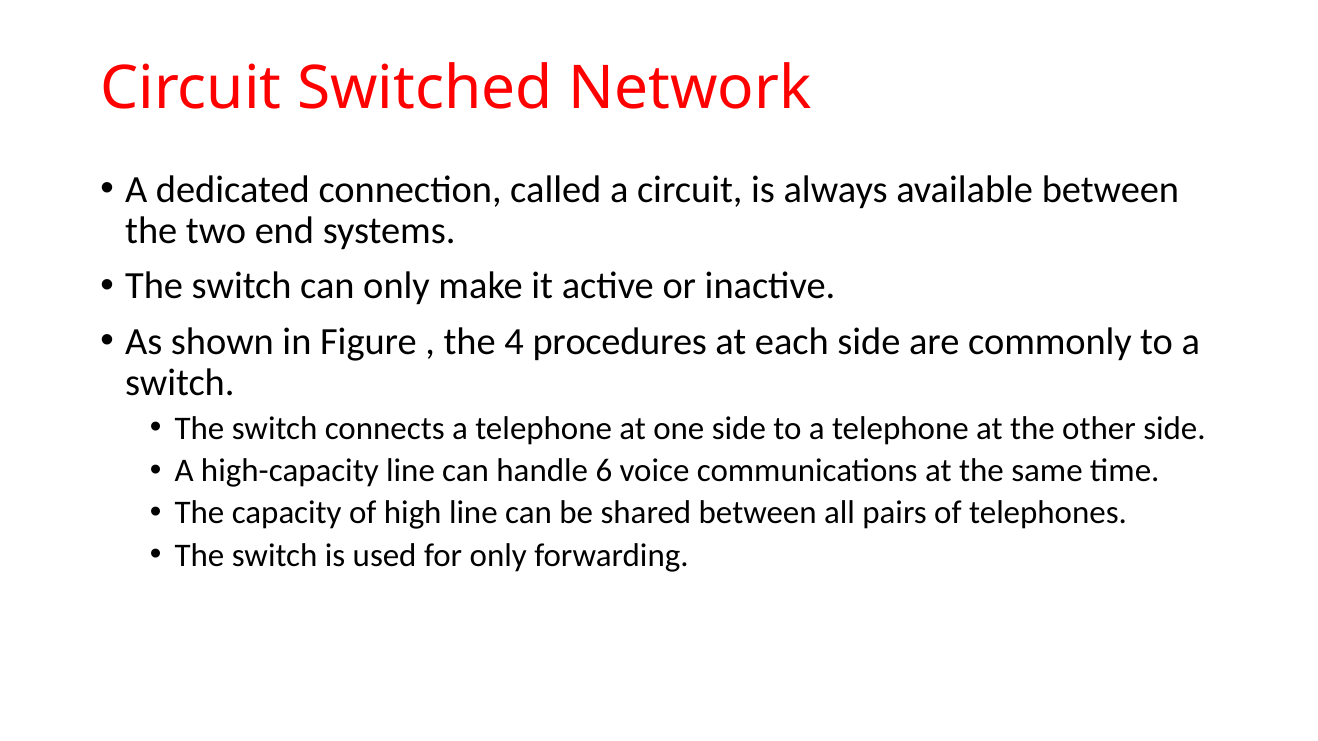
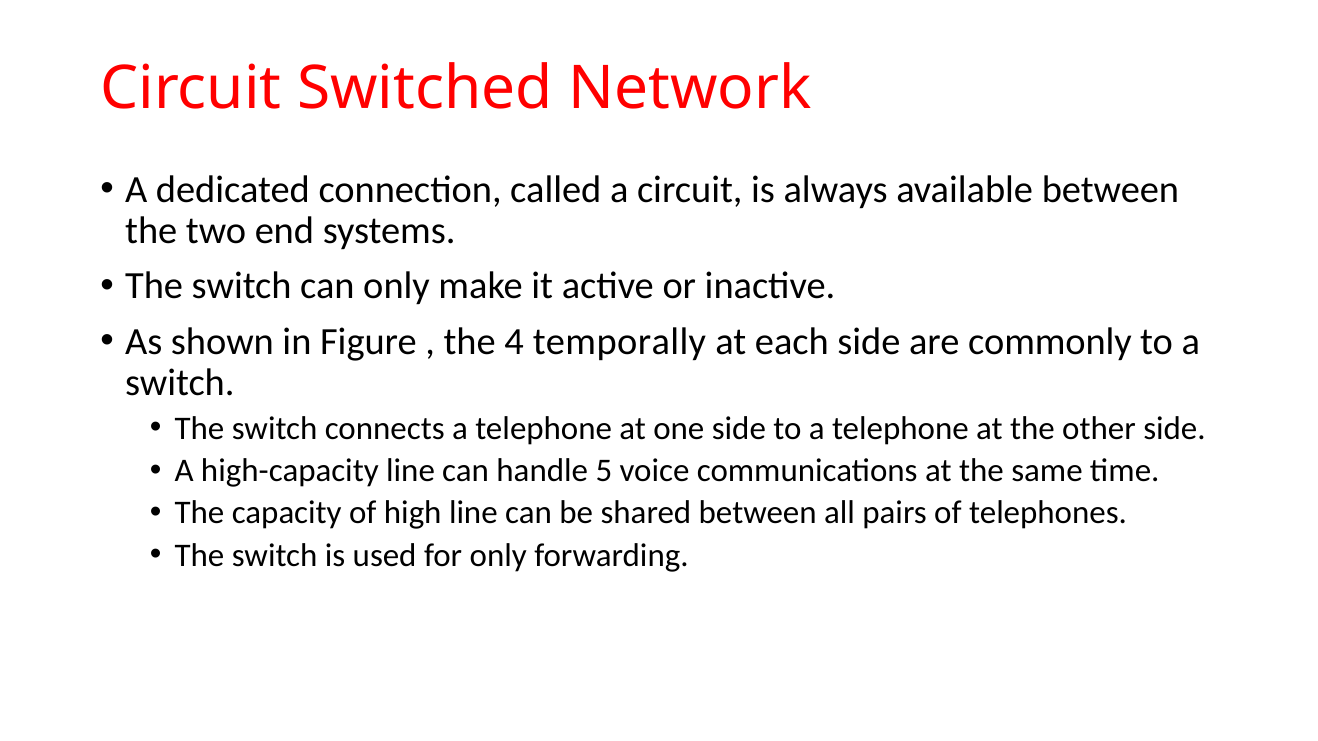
procedures: procedures -> temporally (619, 341)
6: 6 -> 5 (604, 471)
